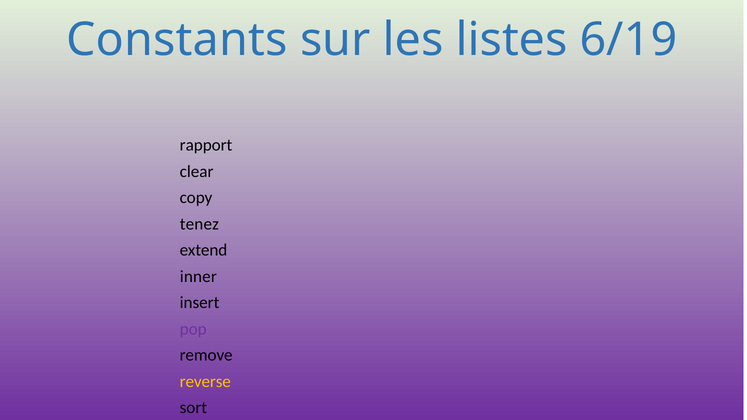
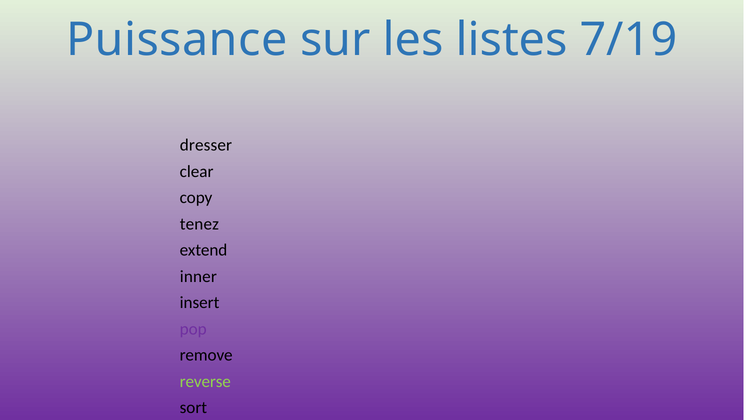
Constants: Constants -> Puissance (177, 40)
6/19: 6/19 -> 7/19 (628, 40)
rapport: rapport -> dresser (206, 145)
reverse colour: yellow -> light green (205, 382)
